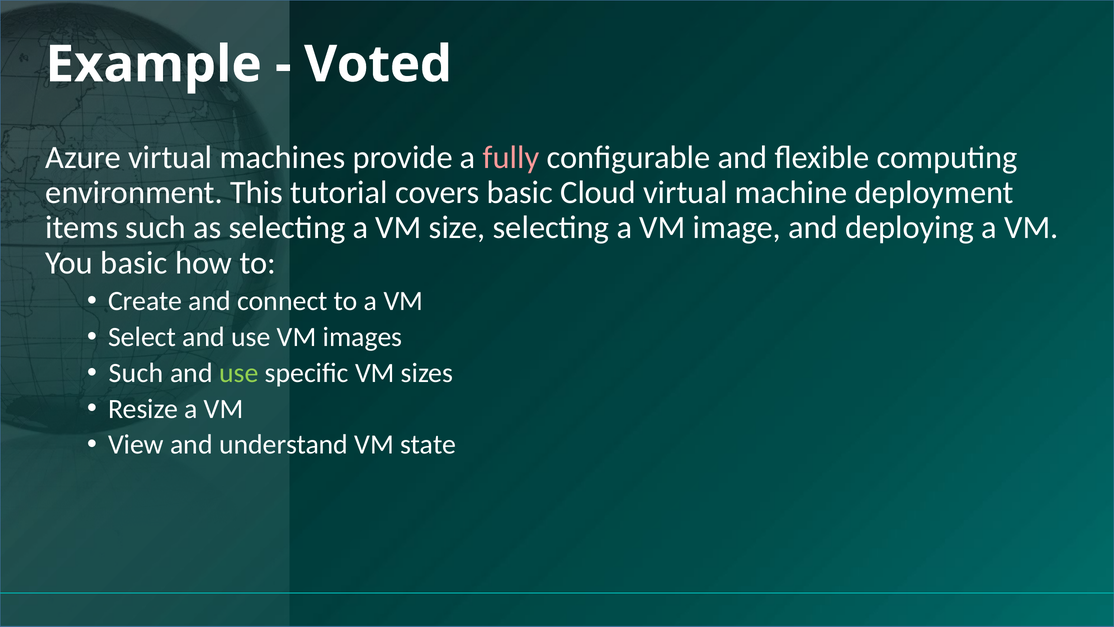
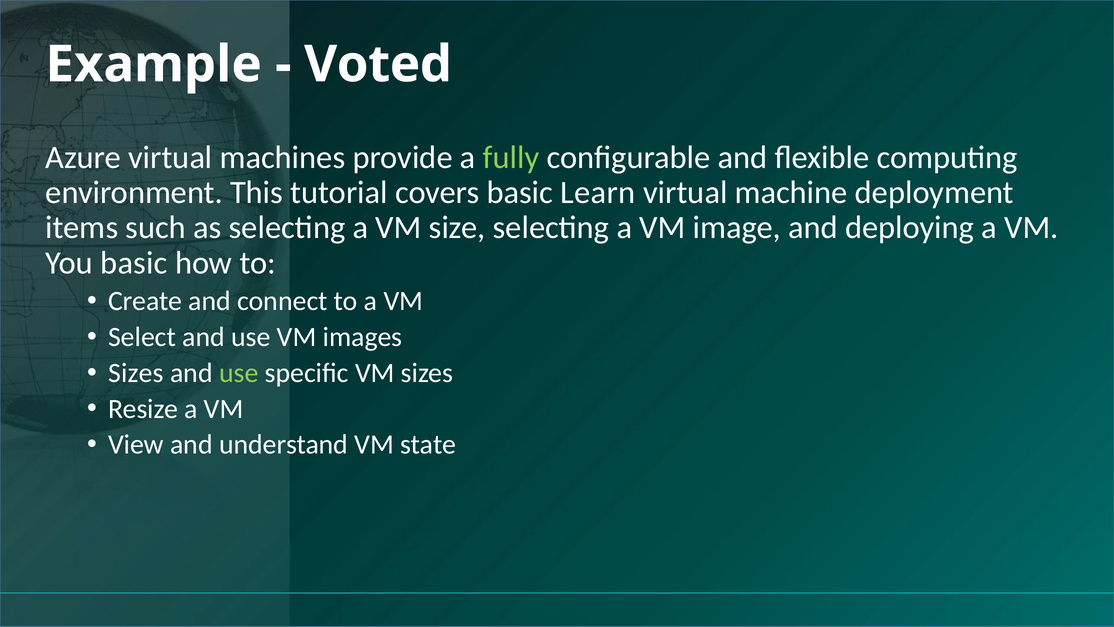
fully colour: pink -> light green (511, 158)
Cloud: Cloud -> Learn (598, 193)
Such: Such -> Sizes (136, 373)
